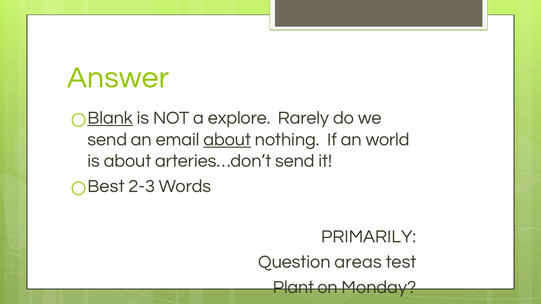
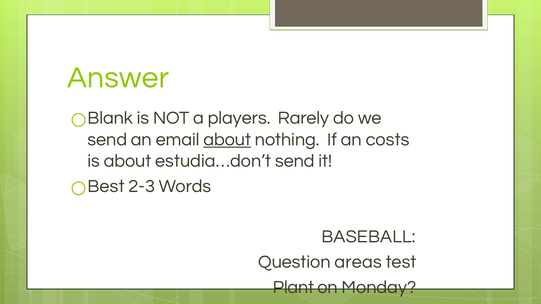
Blank underline: present -> none (110, 118)
explore: explore -> players (239, 118)
world: world -> costs (388, 140)
arteries…don’t: arteries…don’t -> estudia…don’t (213, 161)
PRIMARILY: PRIMARILY -> BASEBALL (369, 237)
